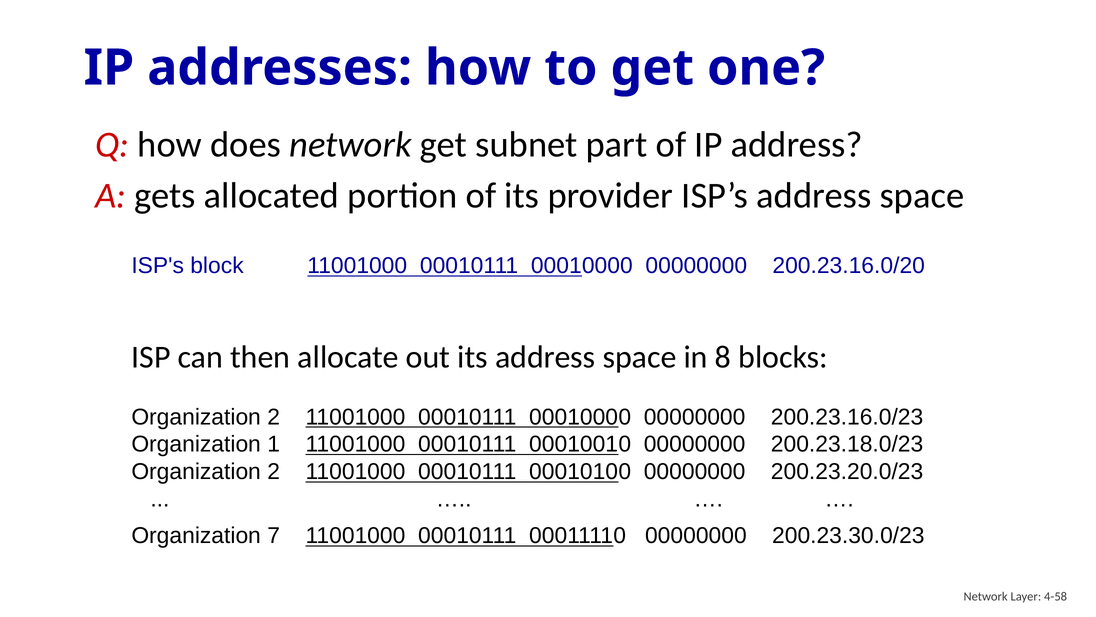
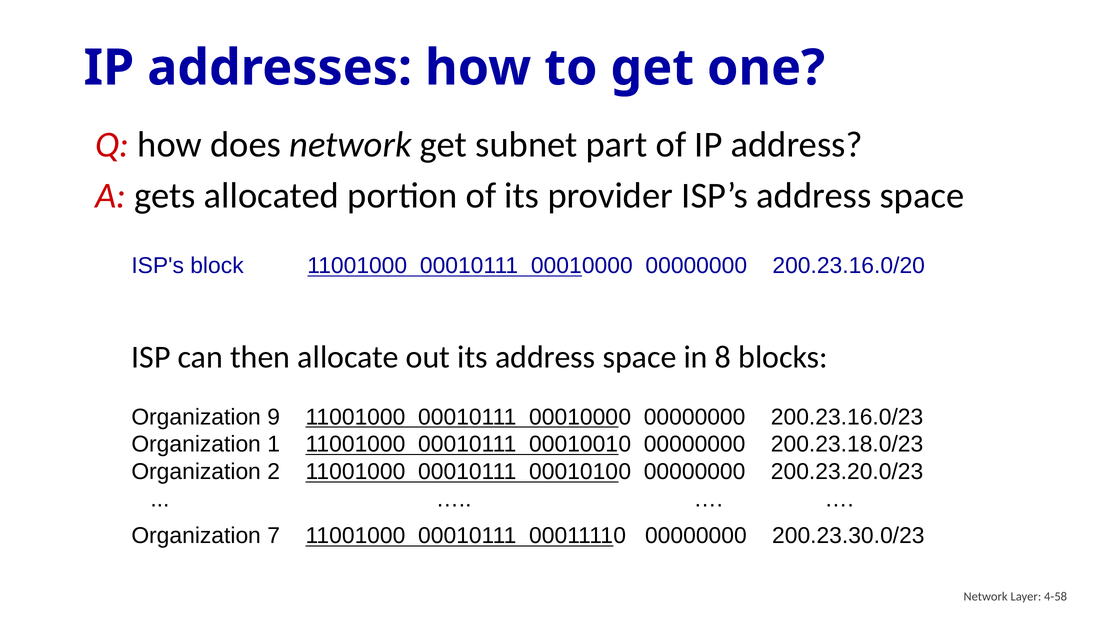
2: 2 -> 9 (274, 417)
